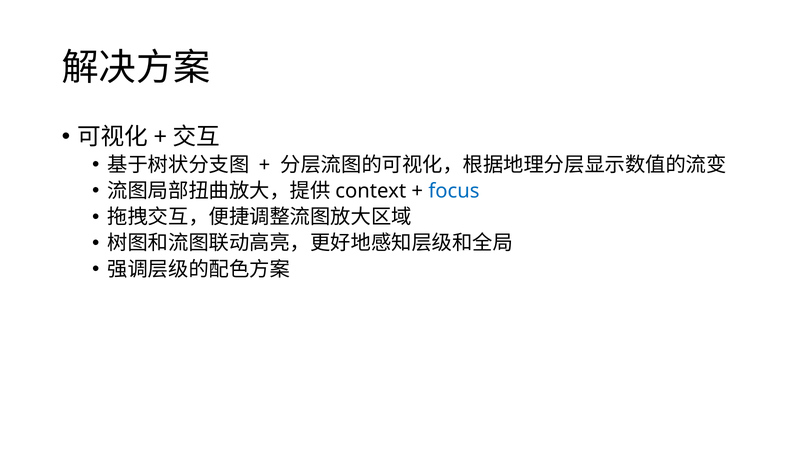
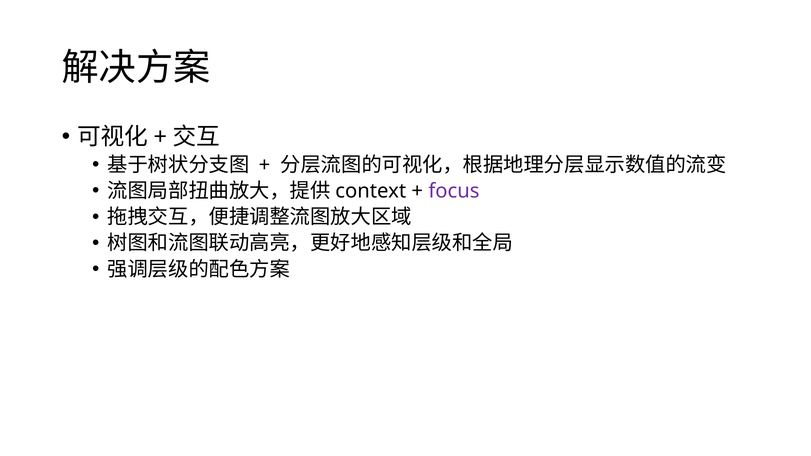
focus colour: blue -> purple (454, 191)
